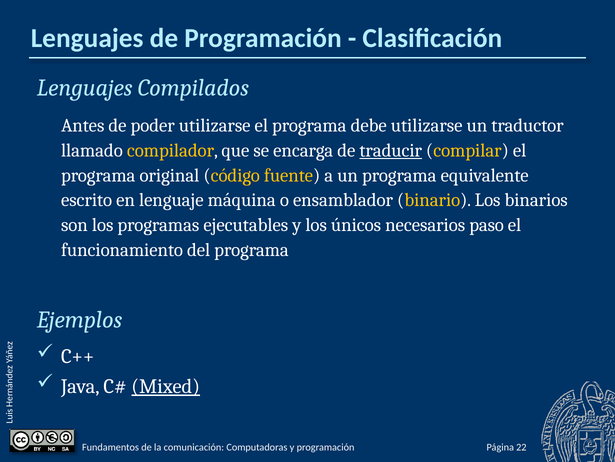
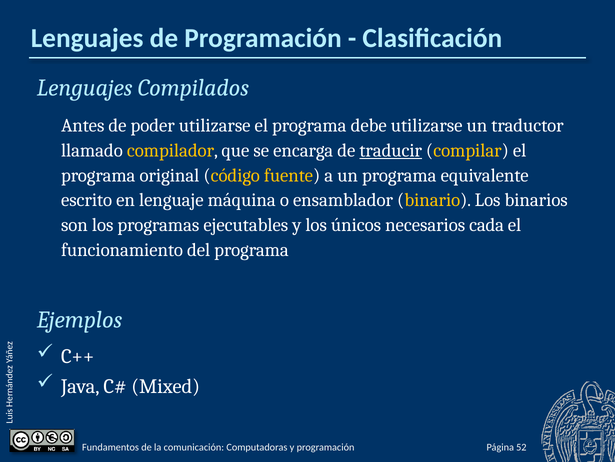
paso: paso -> cada (487, 225)
Mixed underline: present -> none (166, 386)
22: 22 -> 52 (521, 446)
